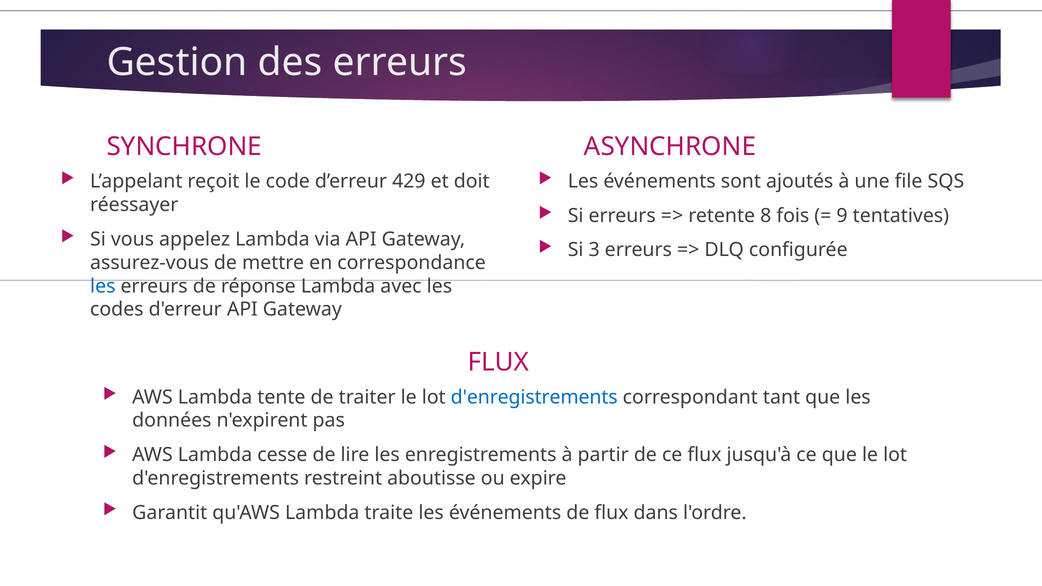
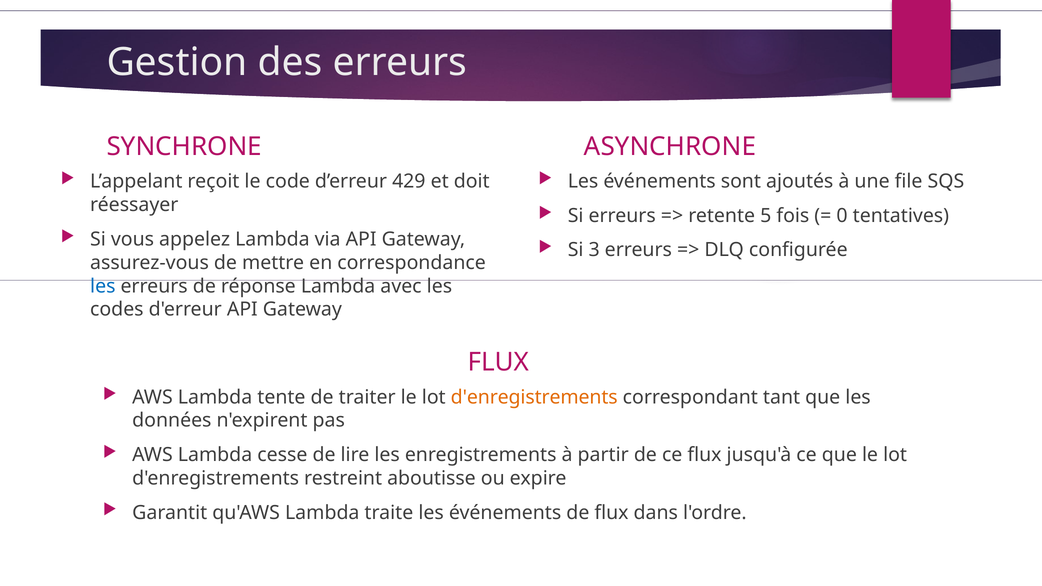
8: 8 -> 5 (766, 216)
9: 9 -> 0 (842, 216)
d'enregistrements colour: blue -> orange (534, 397)
